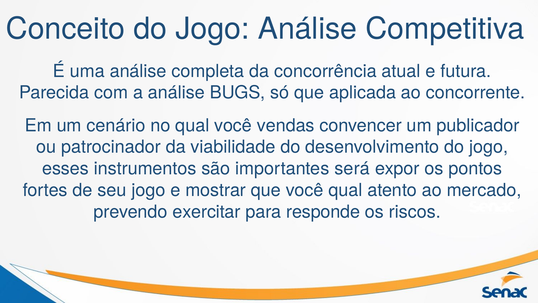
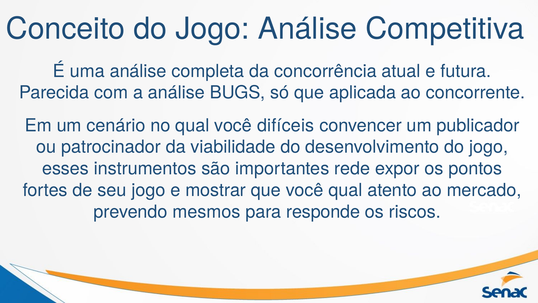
vendas: vendas -> difíceis (286, 125)
será: será -> rede (352, 168)
exercitar: exercitar -> mesmos (206, 211)
